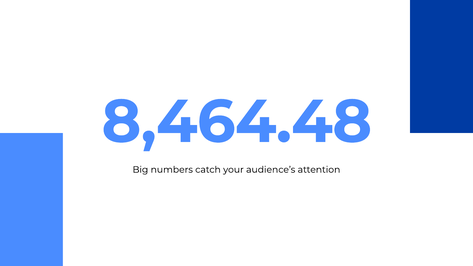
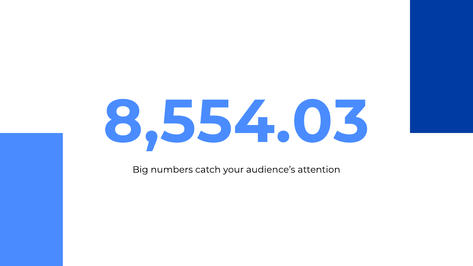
8,464.48: 8,464.48 -> 8,554.03 (236, 122)
